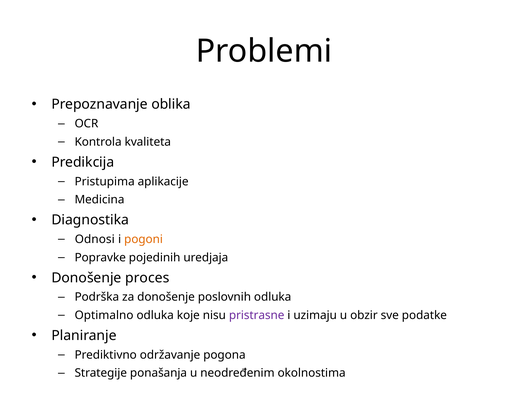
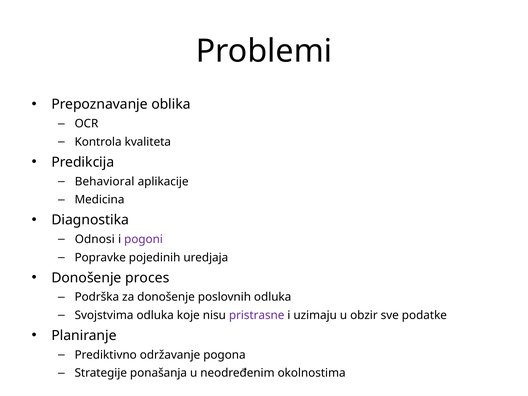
Pristupima: Pristupima -> Behavioral (105, 182)
pogoni colour: orange -> purple (144, 239)
Optimalno: Optimalno -> Svojstvima (104, 315)
